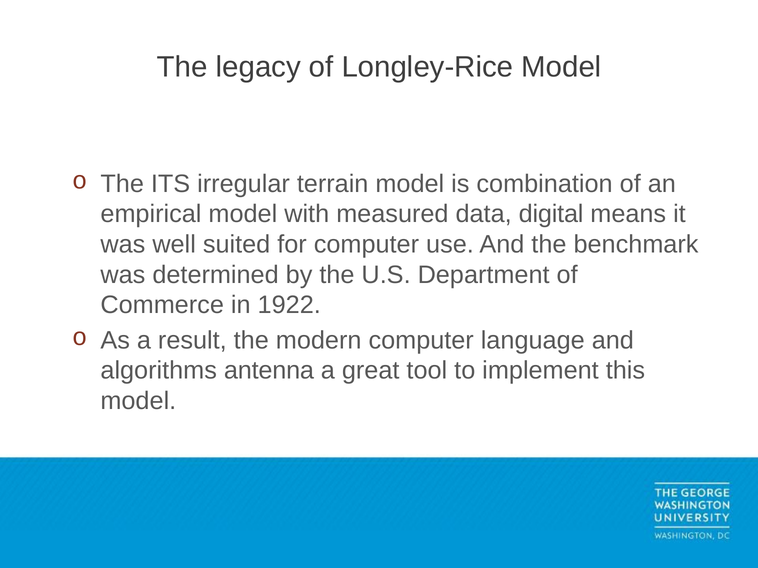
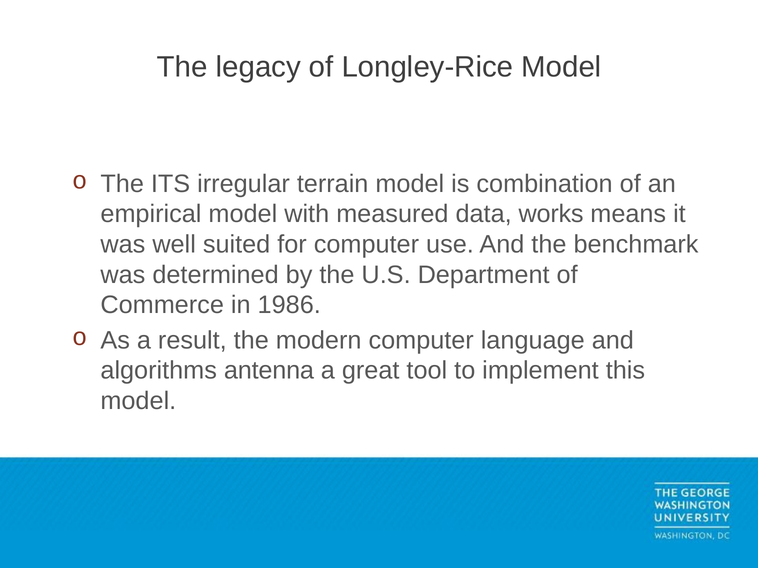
digital: digital -> works (551, 214)
1922: 1922 -> 1986 (289, 305)
